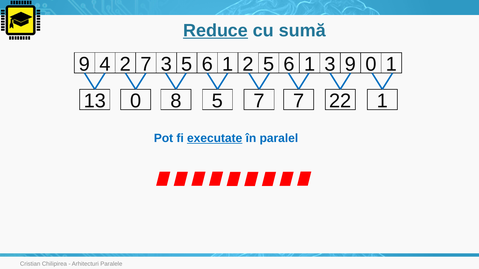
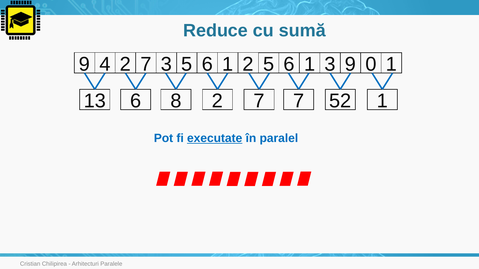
Reduce underline: present -> none (216, 30)
13 0: 0 -> 6 (136, 101)
8 5: 5 -> 2 (218, 101)
22: 22 -> 52 (340, 101)
